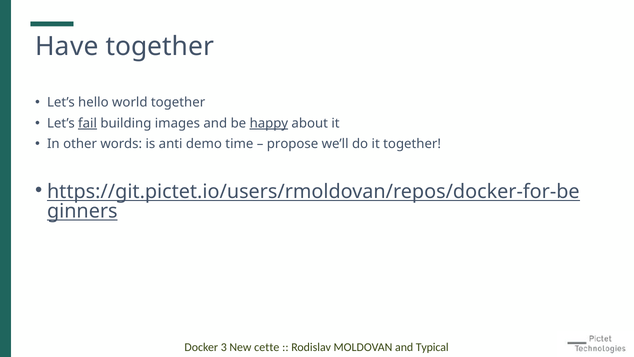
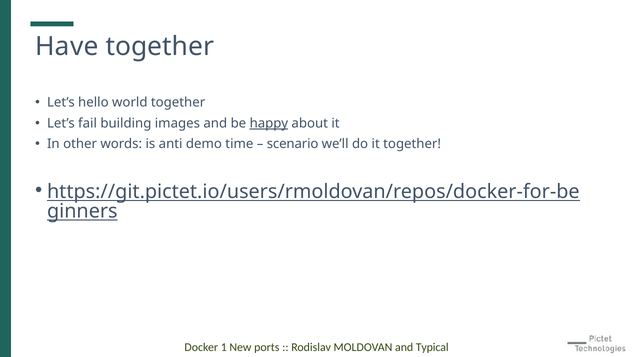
fail underline: present -> none (88, 123)
propose: propose -> scenario (293, 144)
3: 3 -> 1 (224, 347)
cette: cette -> ports (267, 347)
